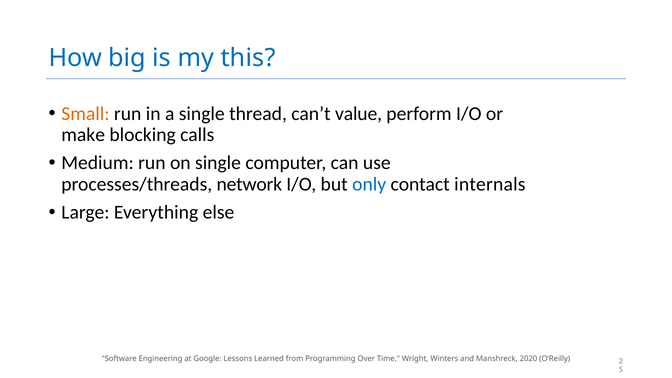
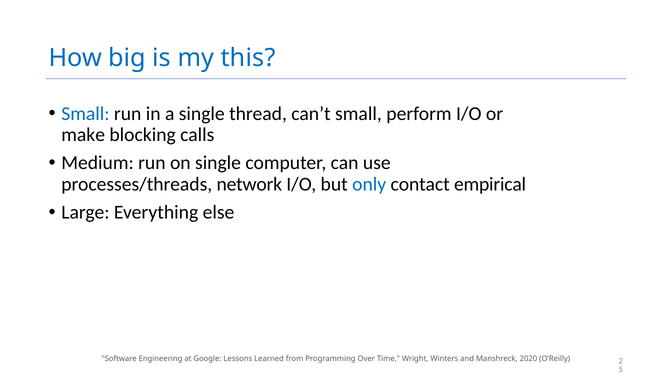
Small colour: orange -> blue (85, 114)
can’t value: value -> small (358, 114)
internals: internals -> empirical (490, 184)
